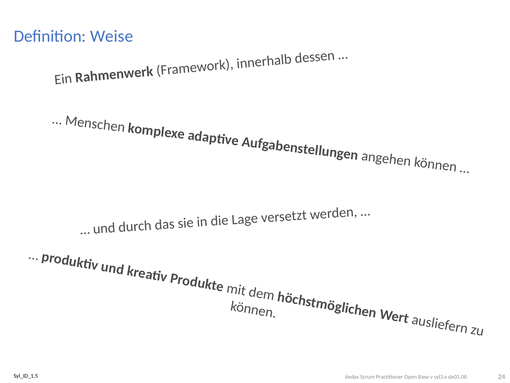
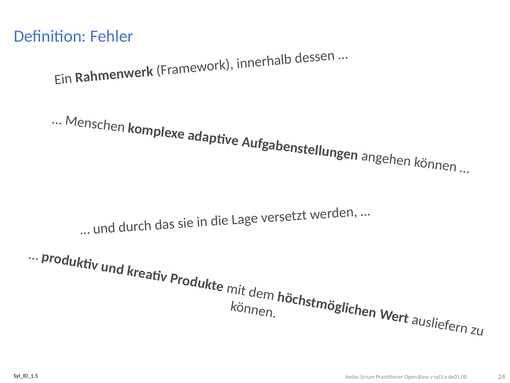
Weise: Weise -> Fehler (112, 36)
